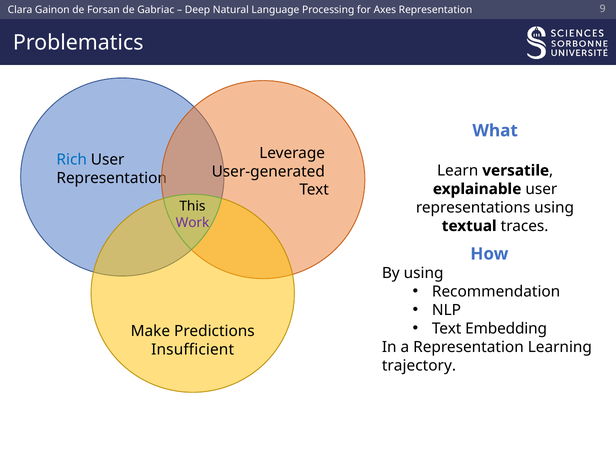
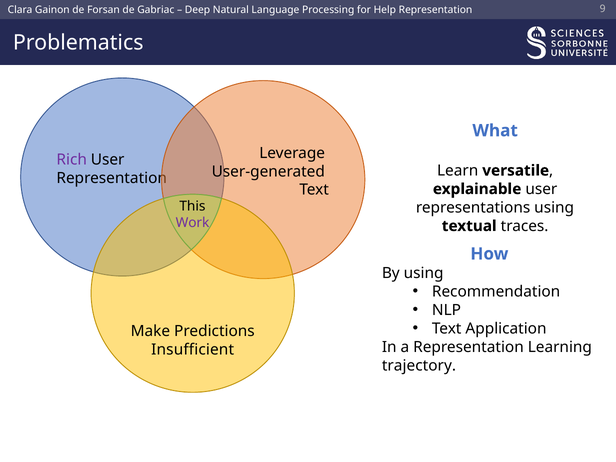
Axes: Axes -> Help (385, 10)
Rich colour: blue -> purple (72, 160)
Embedding: Embedding -> Application (506, 329)
